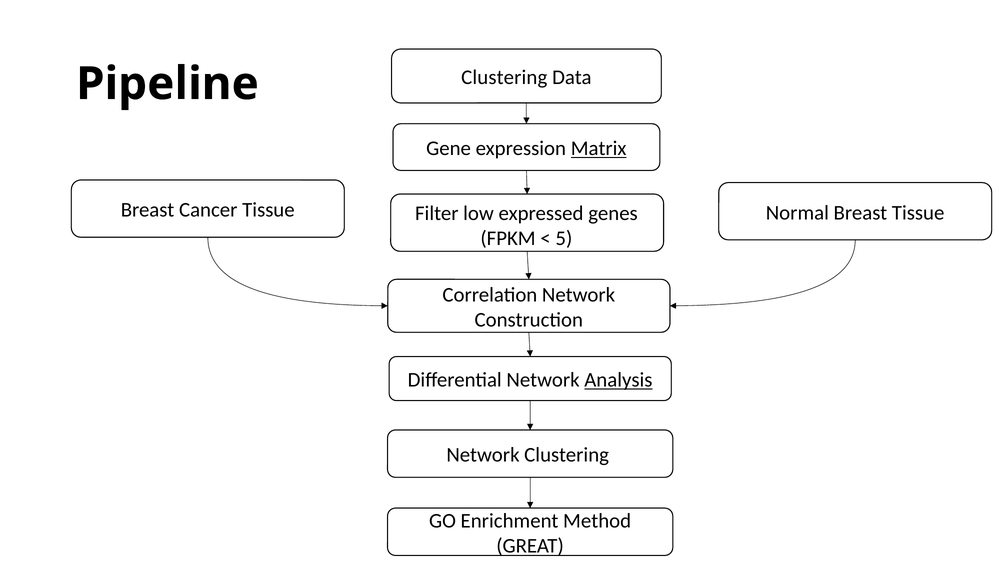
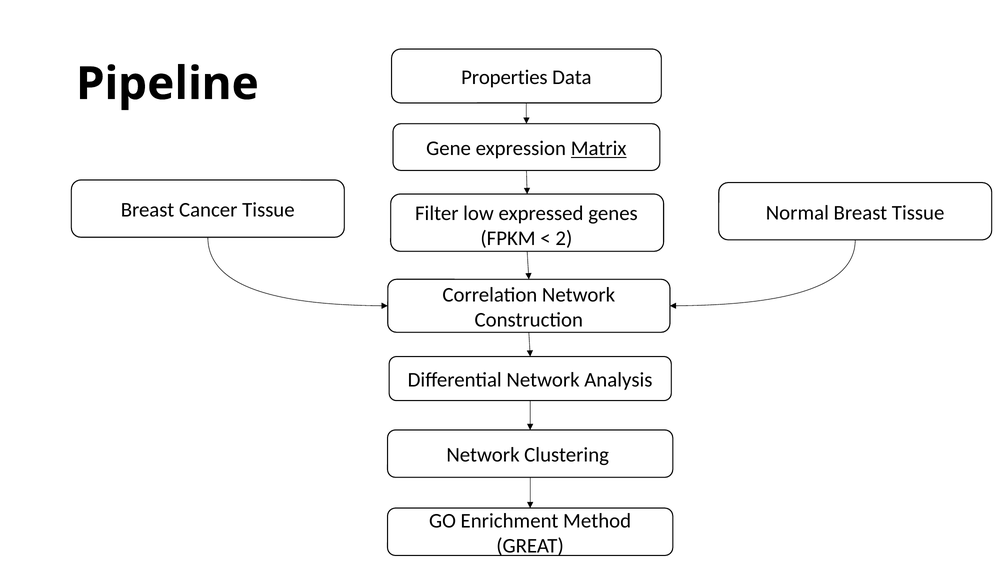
Pipeline Clustering: Clustering -> Properties (504, 77)
5: 5 -> 2 (564, 238)
Analysis underline: present -> none (618, 380)
